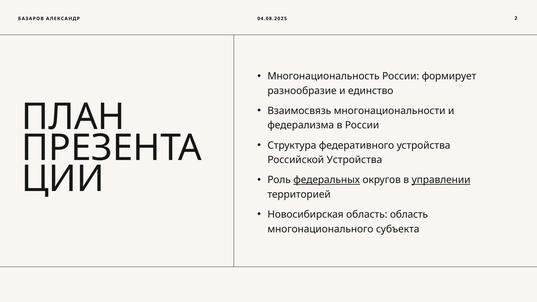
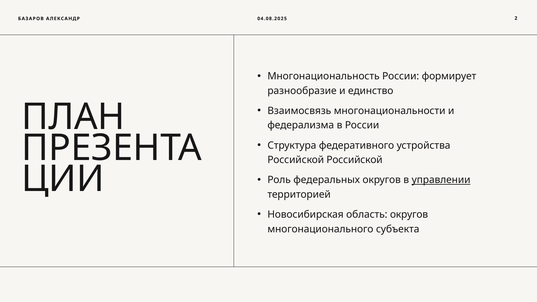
Российской Устройства: Устройства -> Российской (355, 160)
федеральных underline: present -> none (327, 180)
область область: область -> округов (409, 215)
